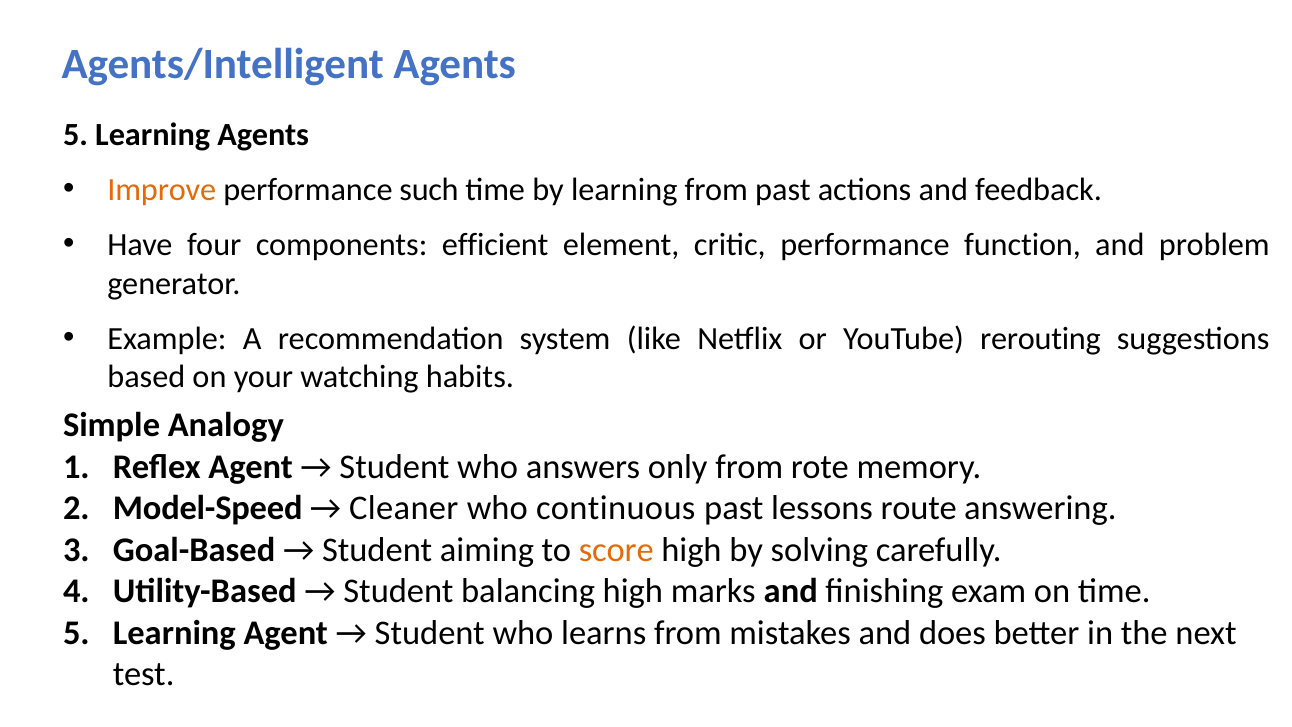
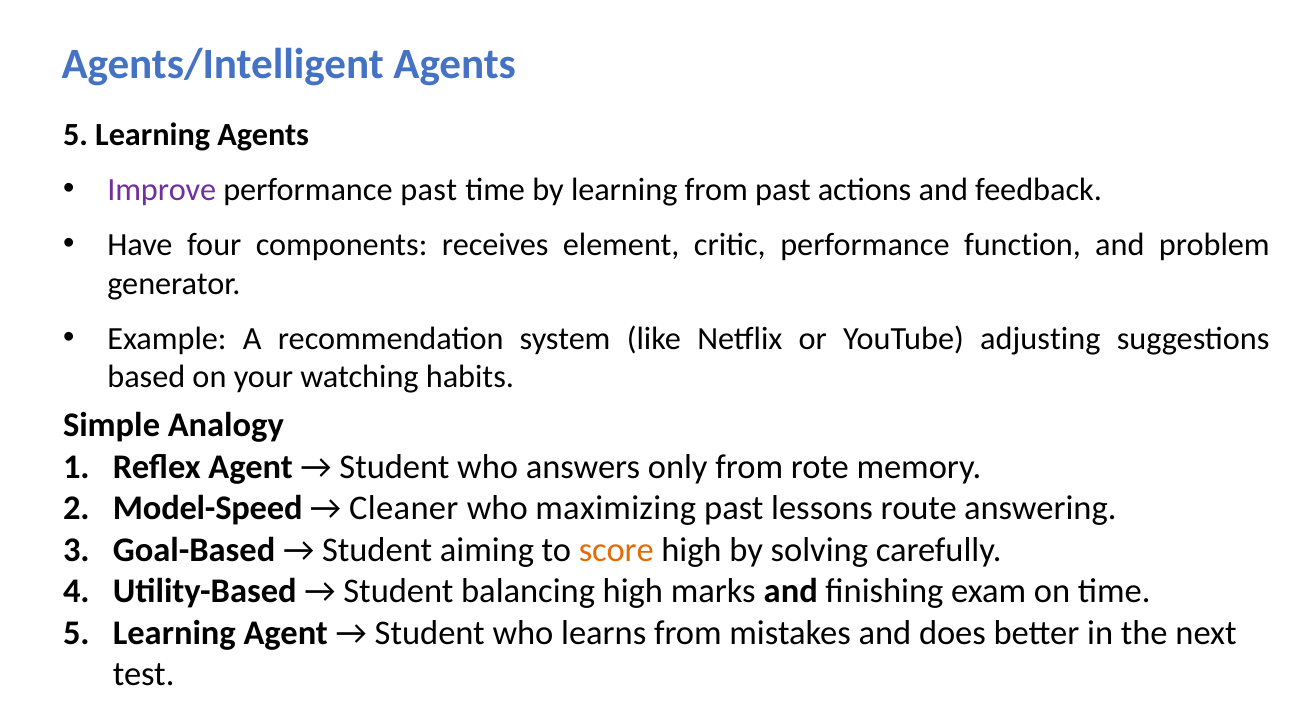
Improve colour: orange -> purple (162, 190)
performance such: such -> past (429, 190)
efficient: efficient -> receives (495, 245)
rerouting: rerouting -> adjusting (1040, 338)
continuous: continuous -> maximizing (616, 508)
